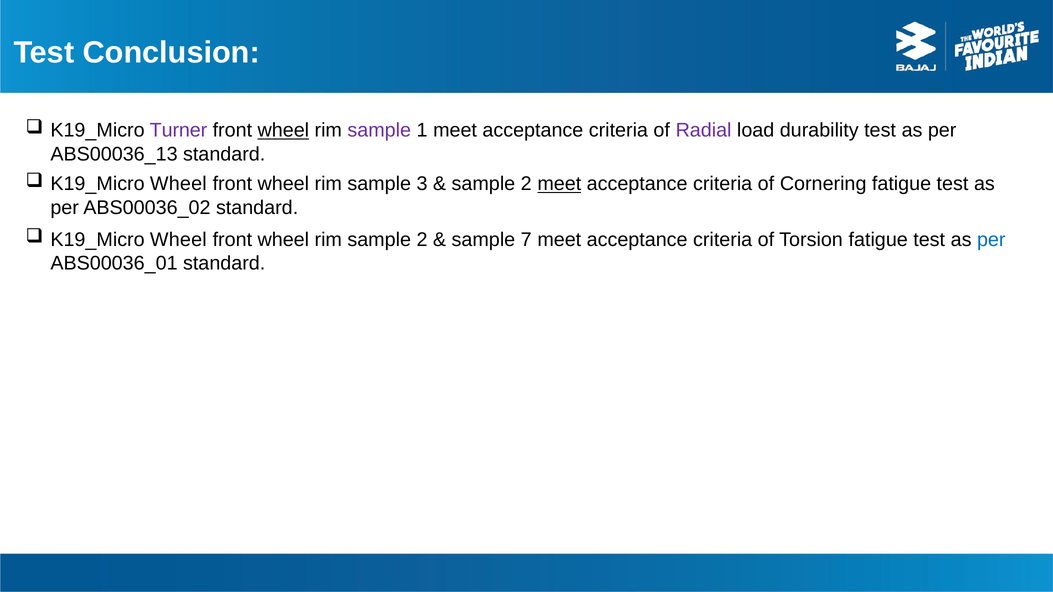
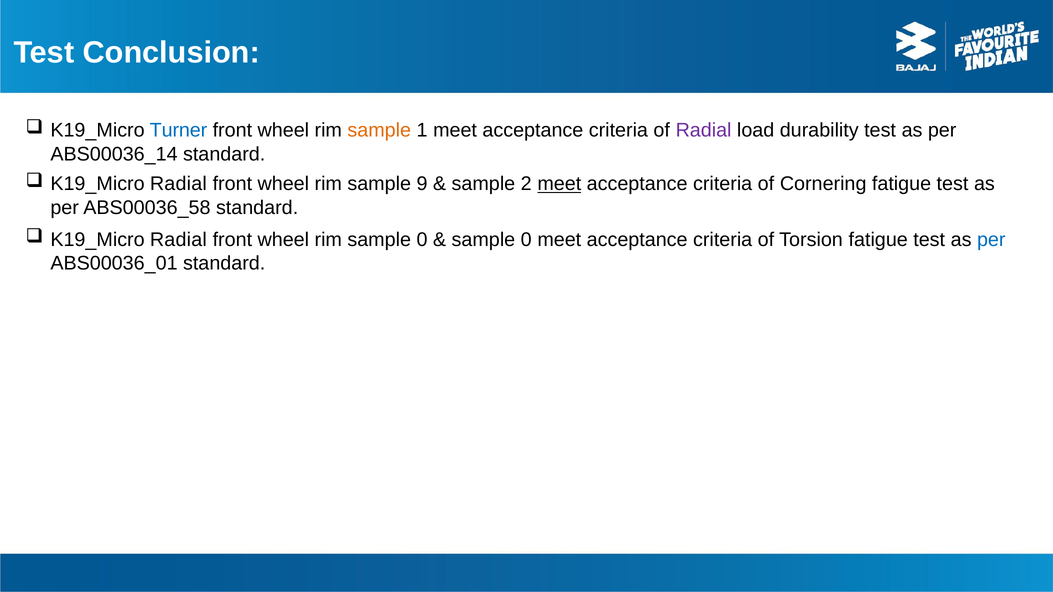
Turner colour: purple -> blue (179, 131)
wheel underline: present -> none (283, 131)
sample colour: purple -> orange (379, 131)
ABS00036_13: ABS00036_13 -> ABS00036_14 (114, 154)
Wheel: Wheel -> Radial (178, 184)
3: 3 -> 9 (422, 184)
ABS00036_02: ABS00036_02 -> ABS00036_58 (147, 208)
Wheel: Wheel -> Radial (178, 240)
rim sample 2: 2 -> 0 (422, 240)
7: 7 -> 0 (526, 240)
